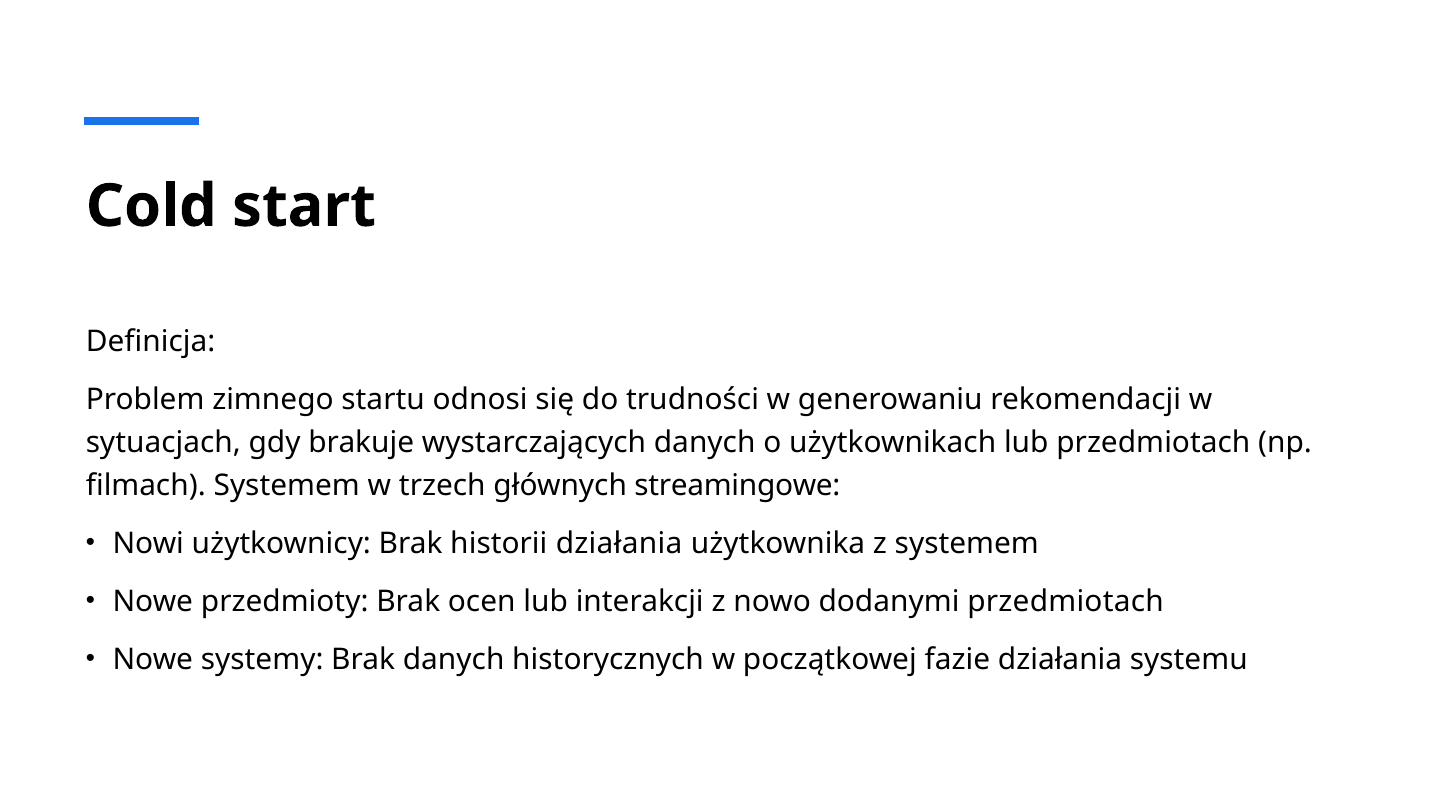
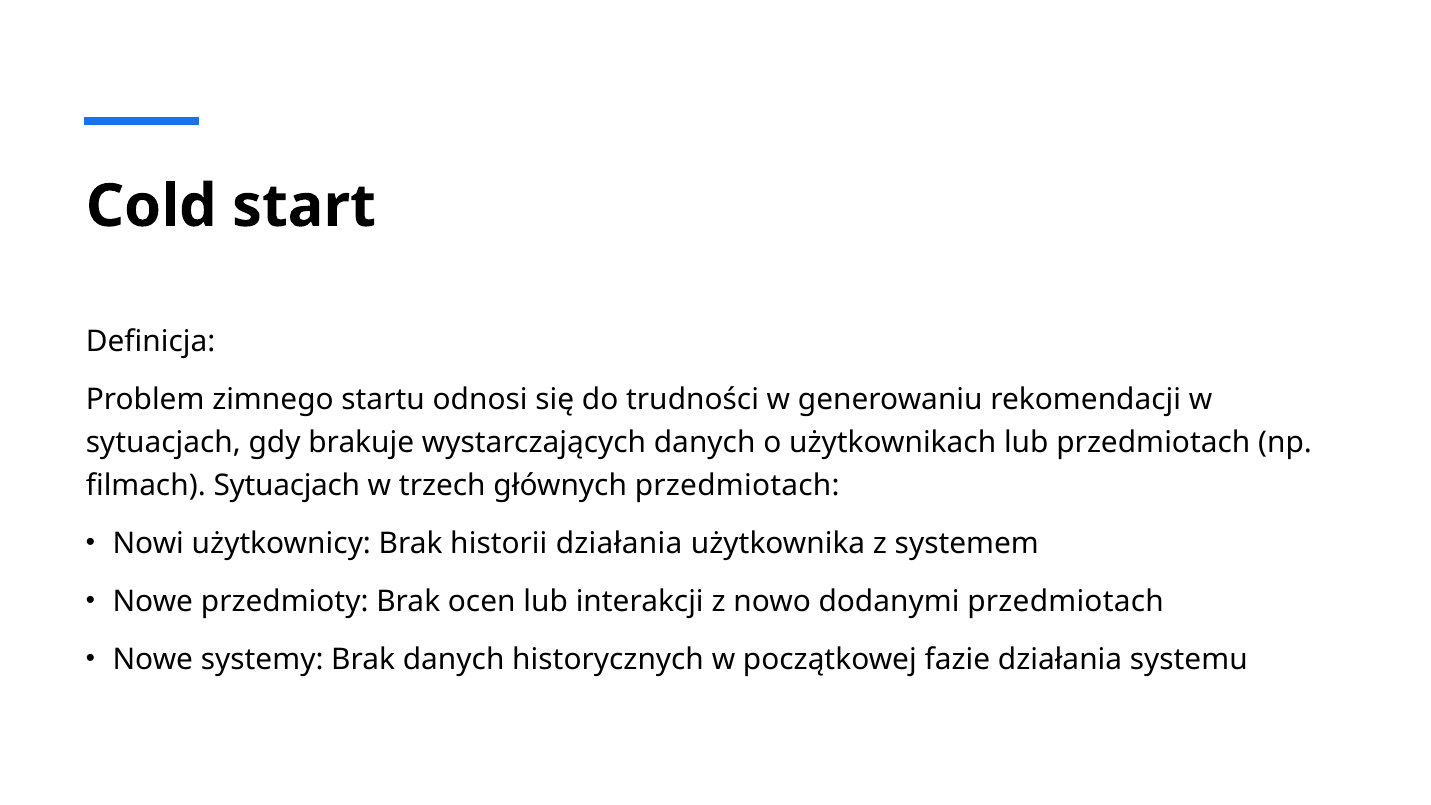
filmach Systemem: Systemem -> Sytuacjach (287, 485)
głównych streamingowe: streamingowe -> przedmiotach (737, 485)
